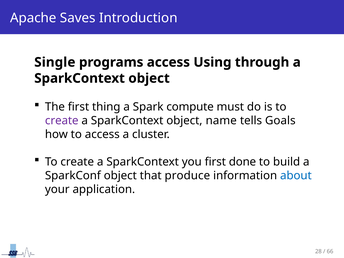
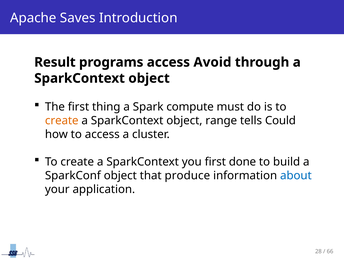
Single: Single -> Result (55, 62)
Using: Using -> Avoid (212, 62)
create colour: purple -> orange (62, 121)
name: name -> range (221, 121)
Goals: Goals -> Could (280, 121)
